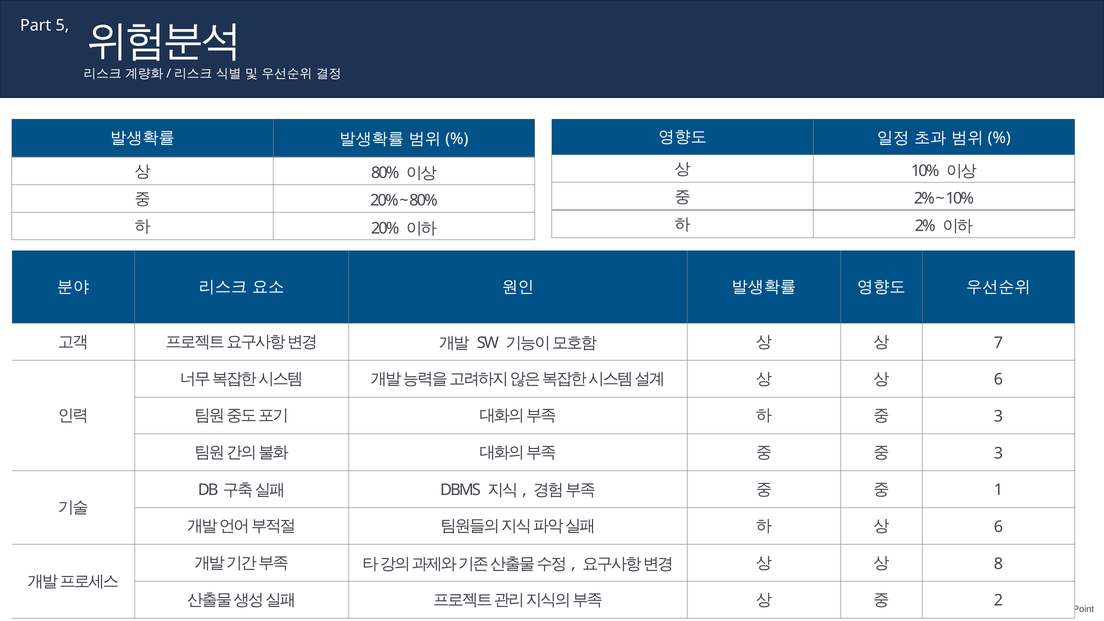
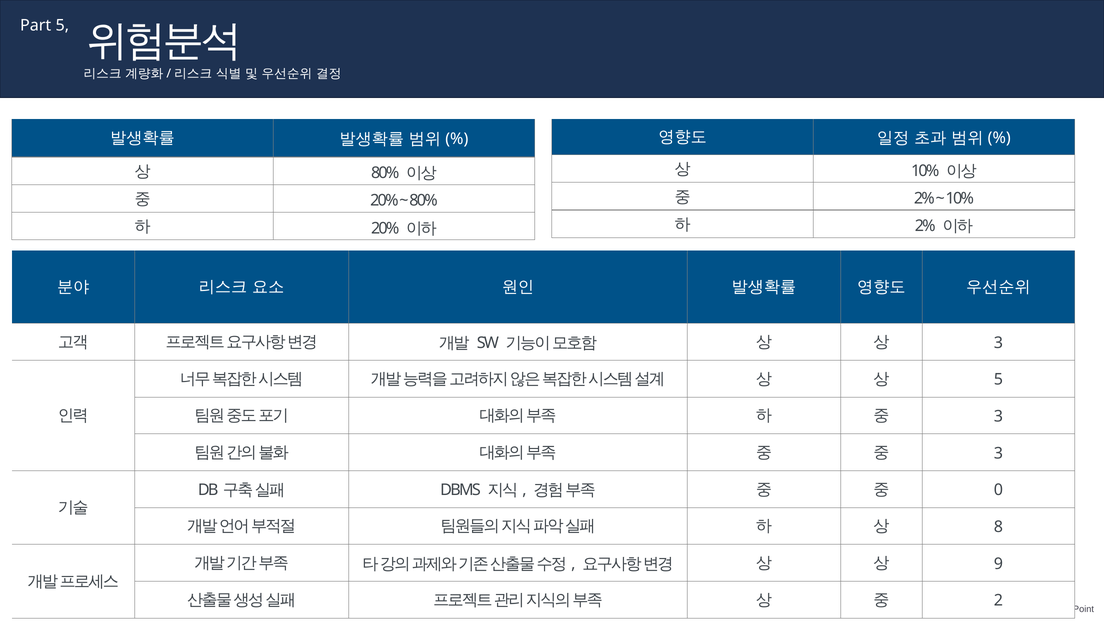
7: 7 -> 3 (998, 343)
6: 6 -> 5 (998, 380)
1: 1 -> 0 (998, 490)
6: 6 -> 8 (998, 527)
8: 8 -> 9 (998, 564)
